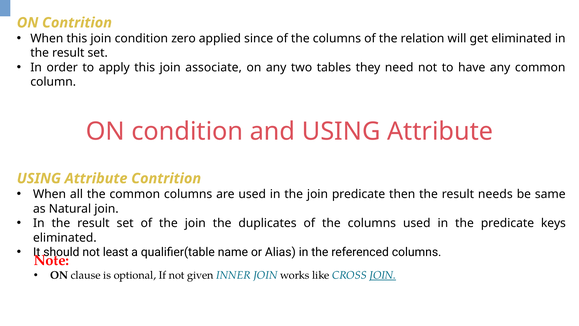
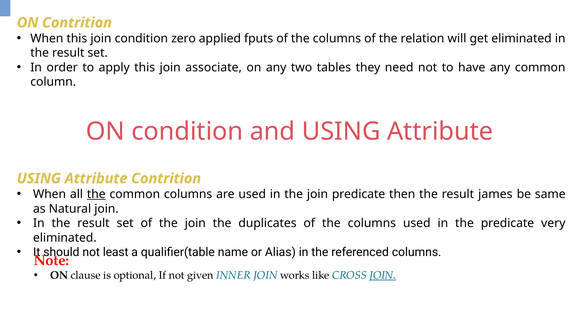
since: since -> fputs (259, 38)
the underline: none -> present (96, 194)
needs: needs -> james (495, 194)
keys: keys -> very (553, 223)
